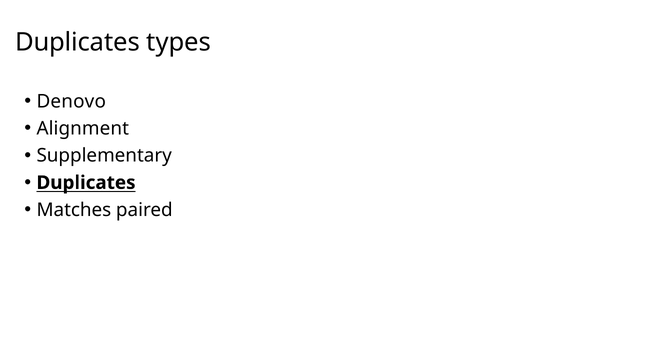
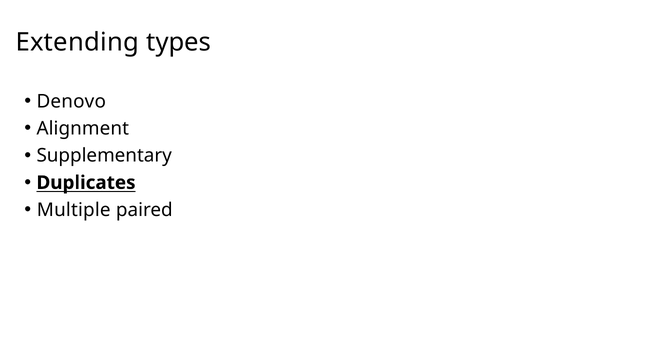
Duplicates: Duplicates -> Extending (77, 42)
Matches: Matches -> Multiple (74, 210)
